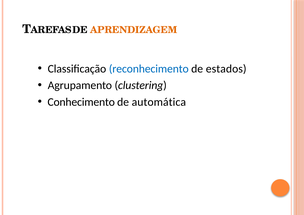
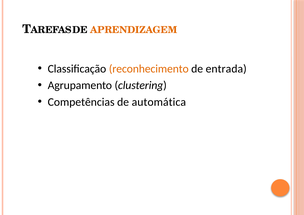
reconhecimento colour: blue -> orange (149, 69)
estados: estados -> entrada (226, 69)
Conhecimento: Conhecimento -> Competências (81, 102)
